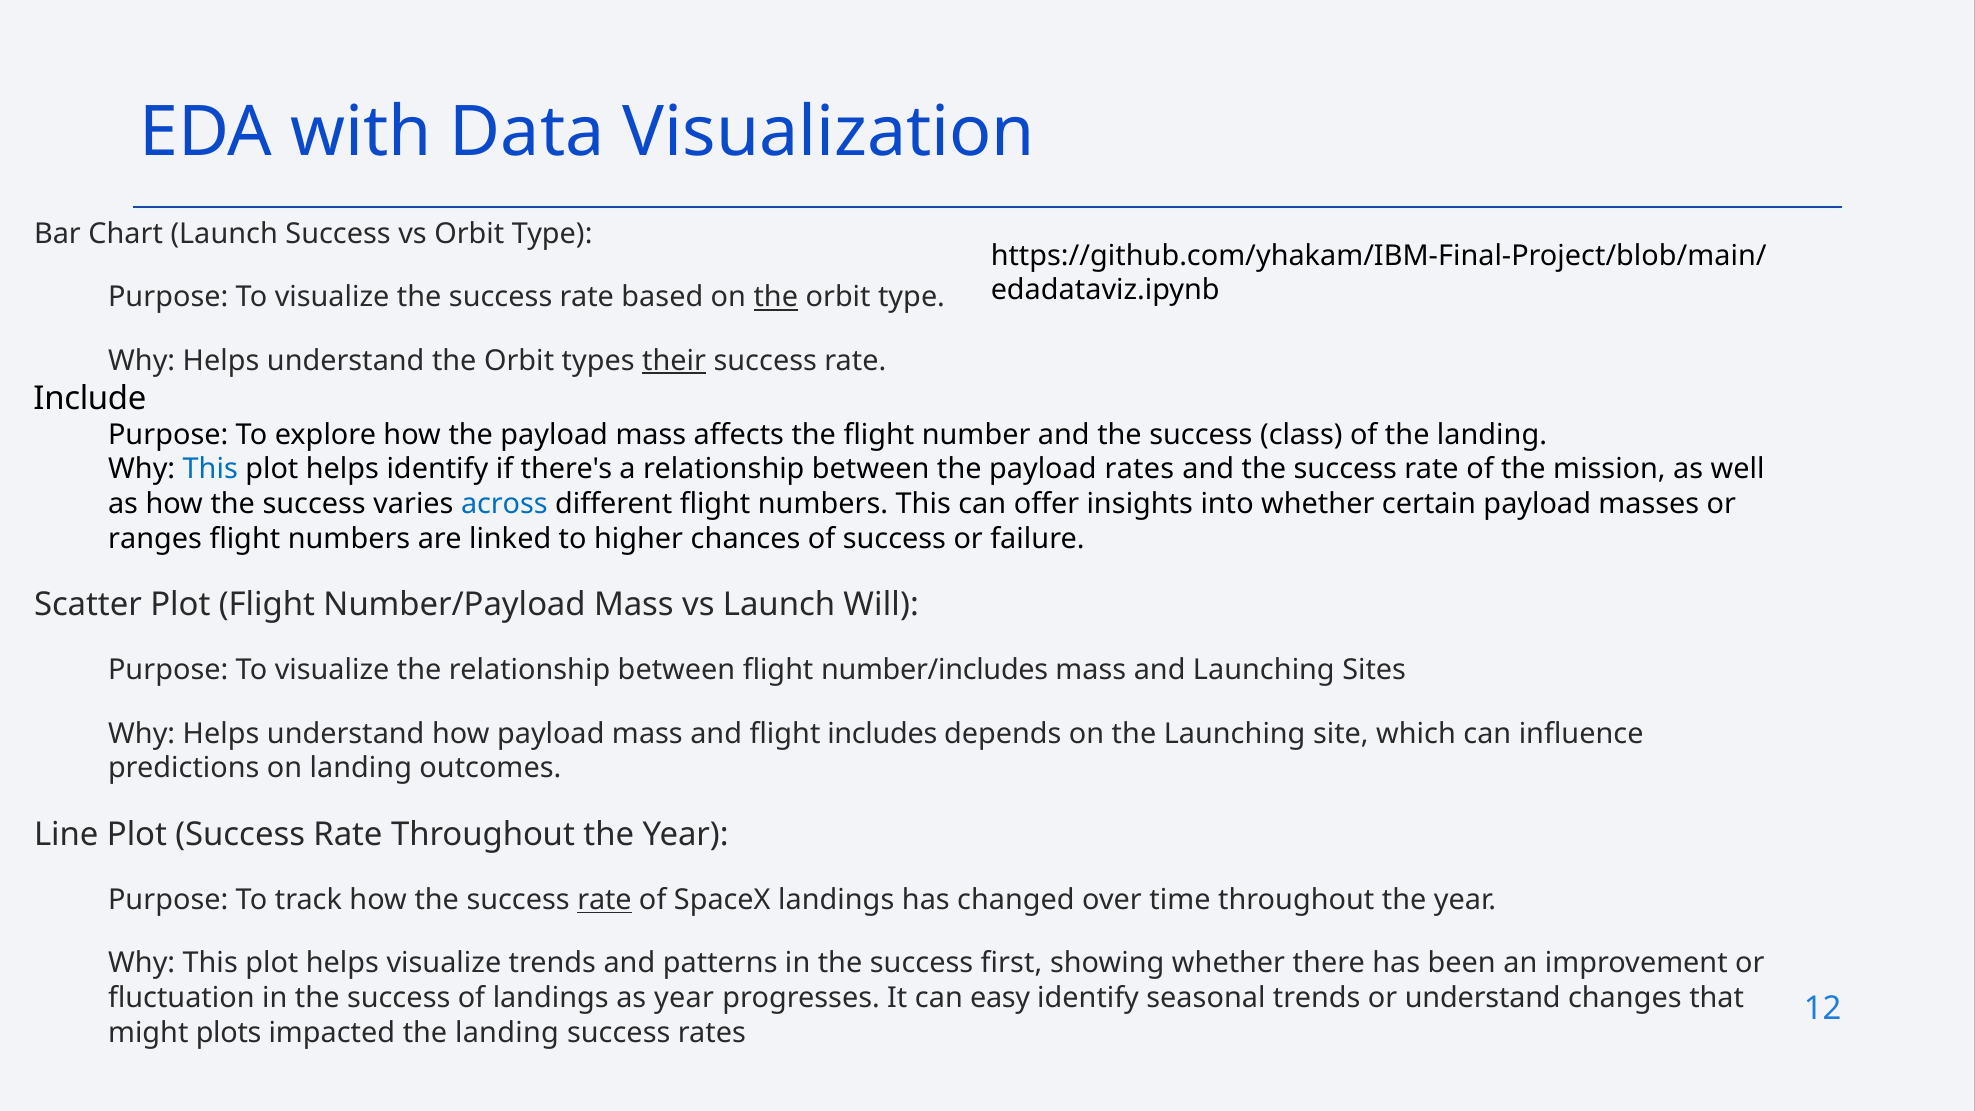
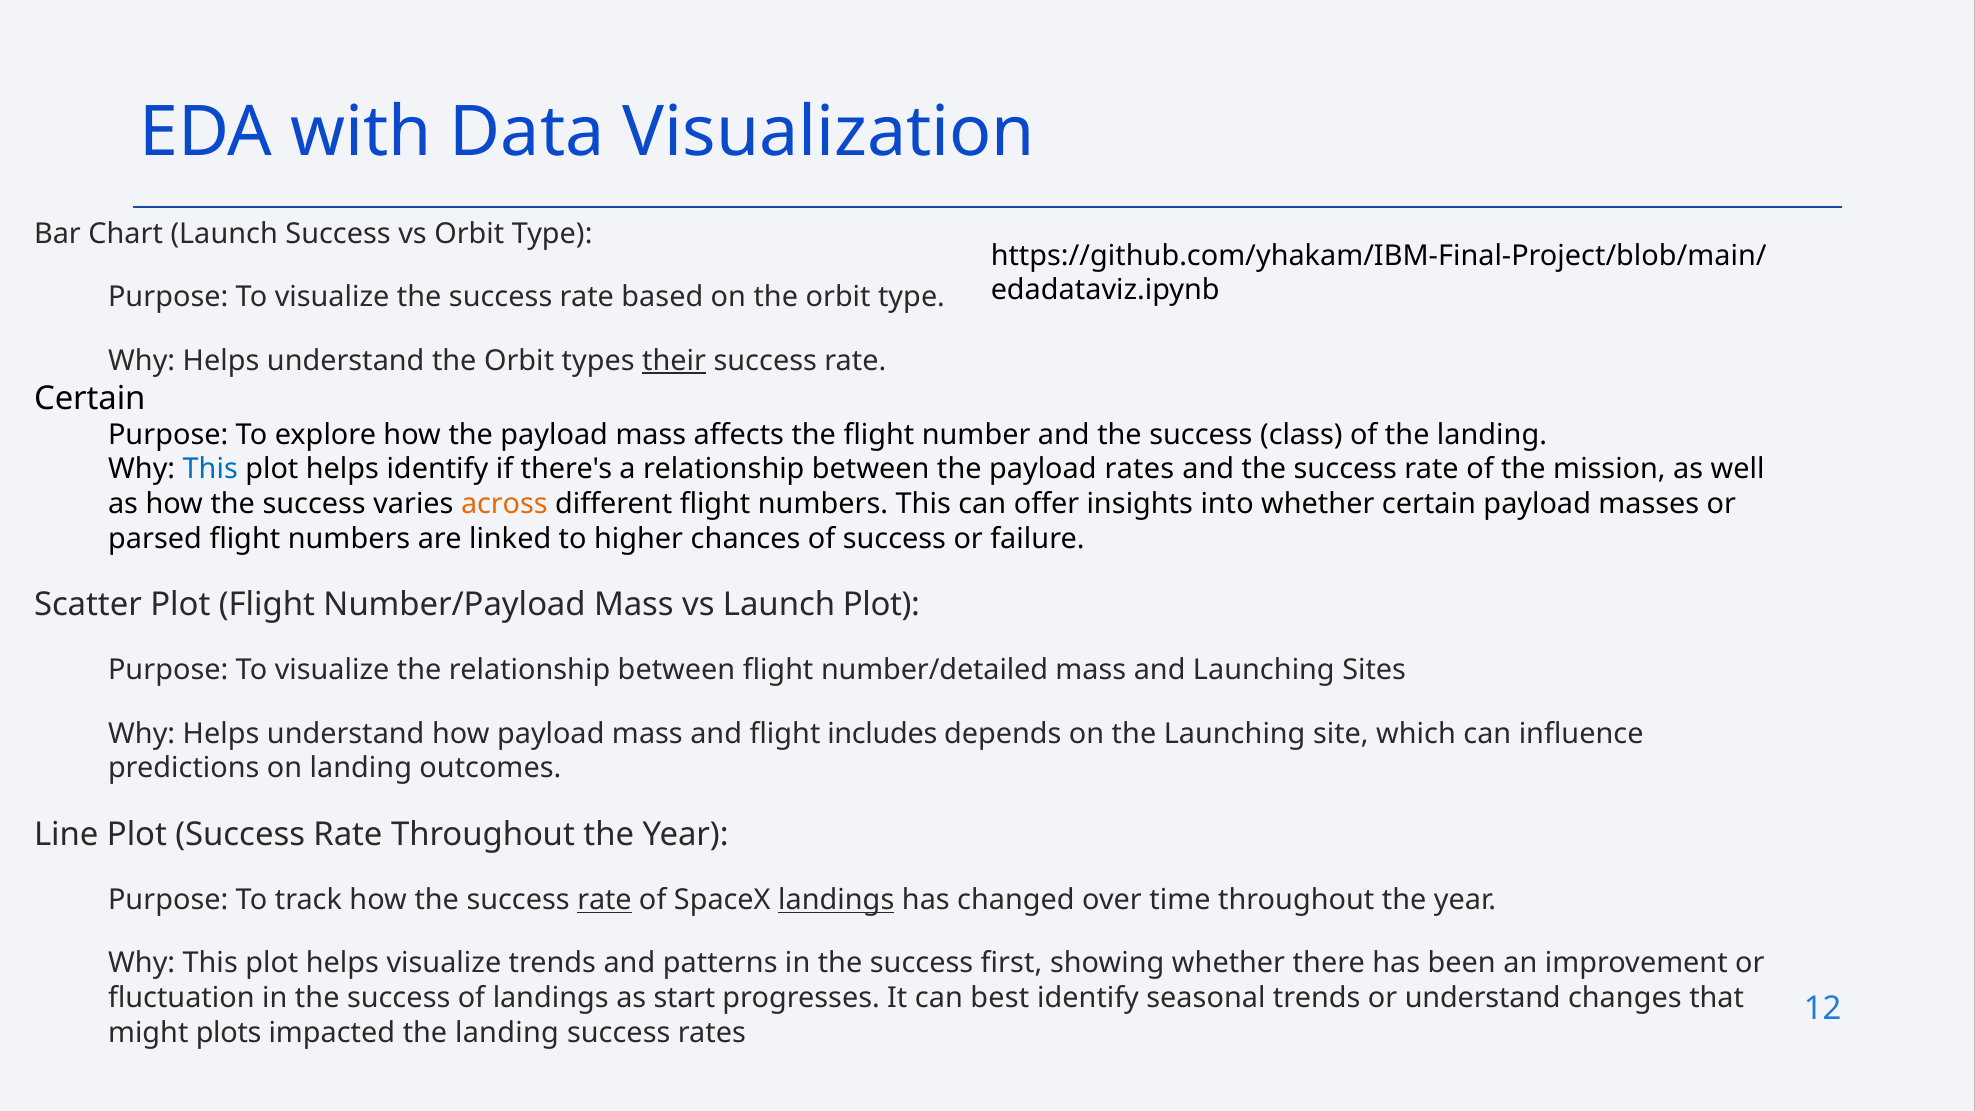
the underline: present -> none (776, 297)
Include: Include -> Certain (90, 398)
across colour: blue -> orange (504, 504)
ranges: ranges -> parsed (155, 539)
Launch Will: Will -> Plot (881, 605)
number/includes: number/includes -> number/detailed (935, 670)
landings underline: none -> present (836, 900)
as year: year -> start (684, 998)
easy: easy -> best (1000, 998)
